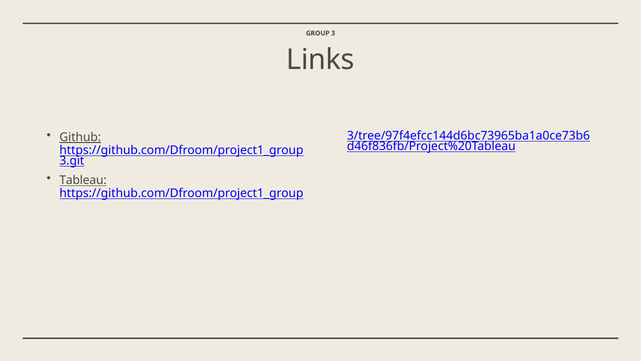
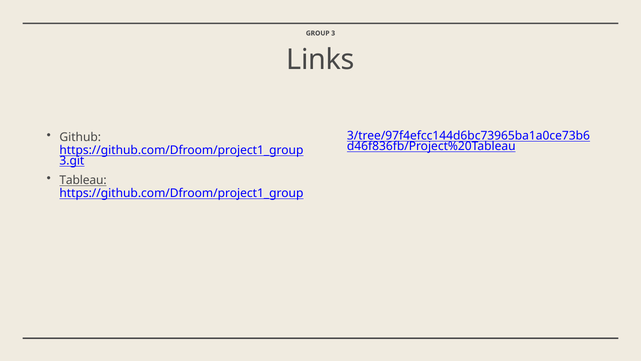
Github underline: present -> none (80, 137)
